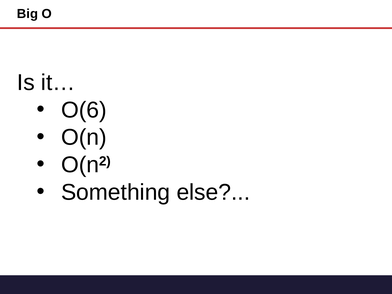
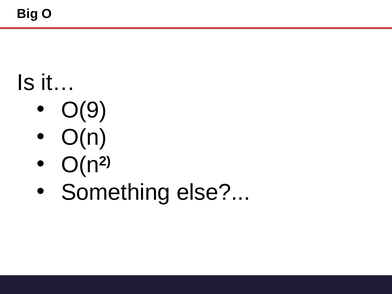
O(6: O(6 -> O(9 (84, 110)
